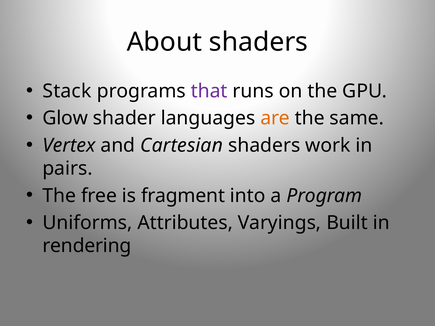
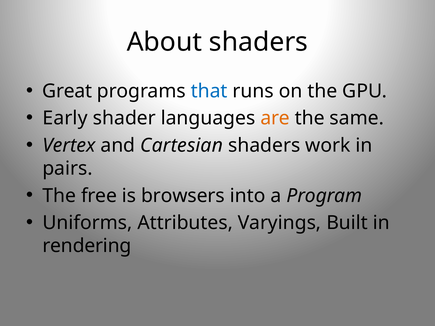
Stack: Stack -> Great (67, 91)
that colour: purple -> blue (209, 91)
Glow: Glow -> Early (65, 118)
fragment: fragment -> browsers (183, 196)
